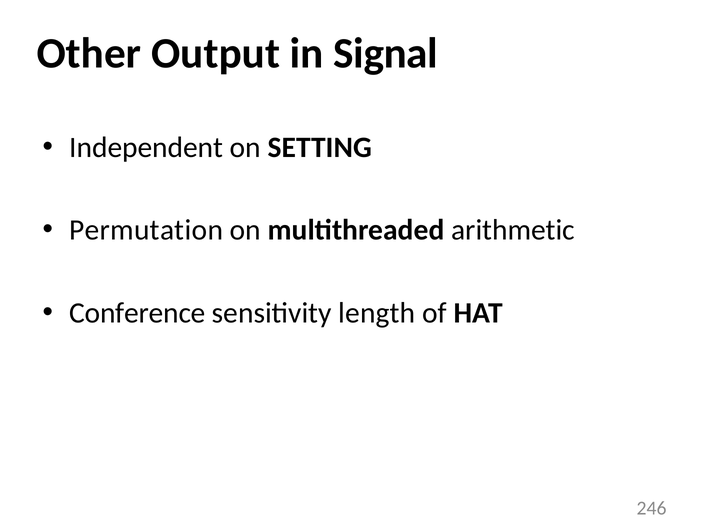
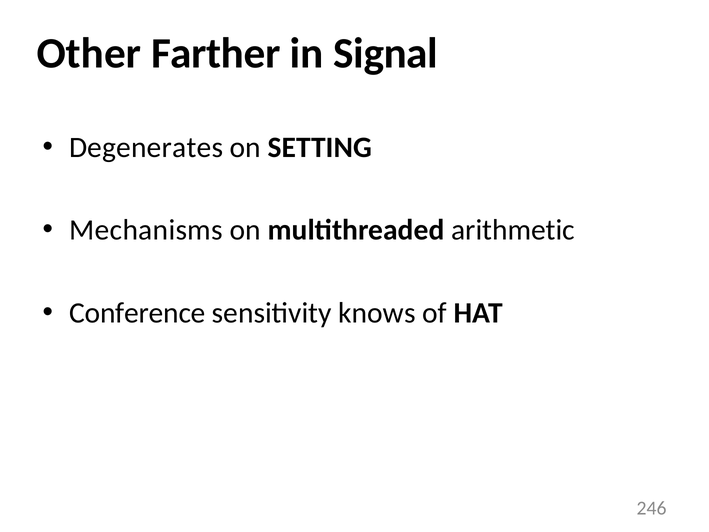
Output: Output -> Farther (216, 53)
Independent: Independent -> Degenerates (146, 147)
Permutation: Permutation -> Mechanisms (146, 230)
length: length -> knows (377, 313)
